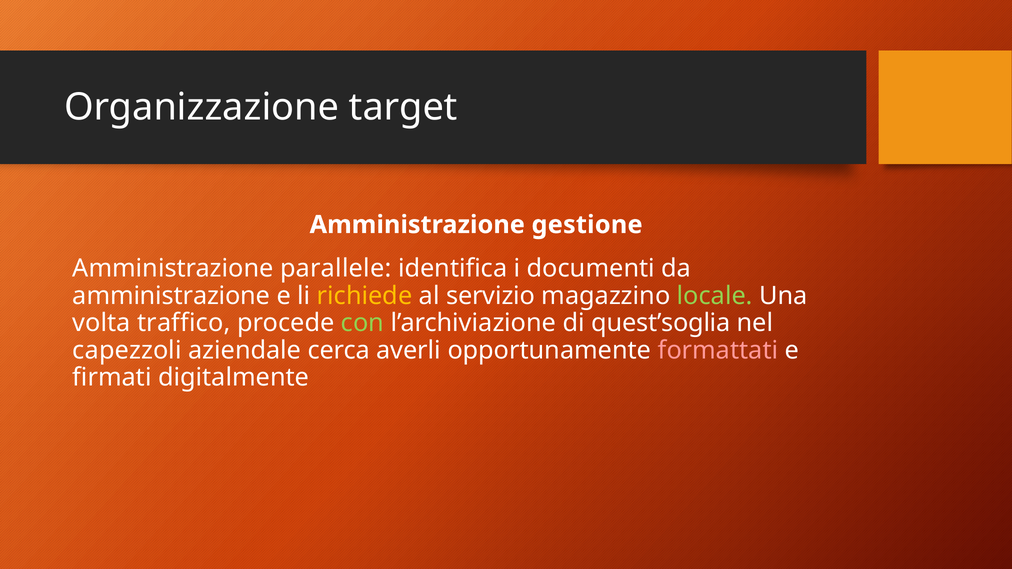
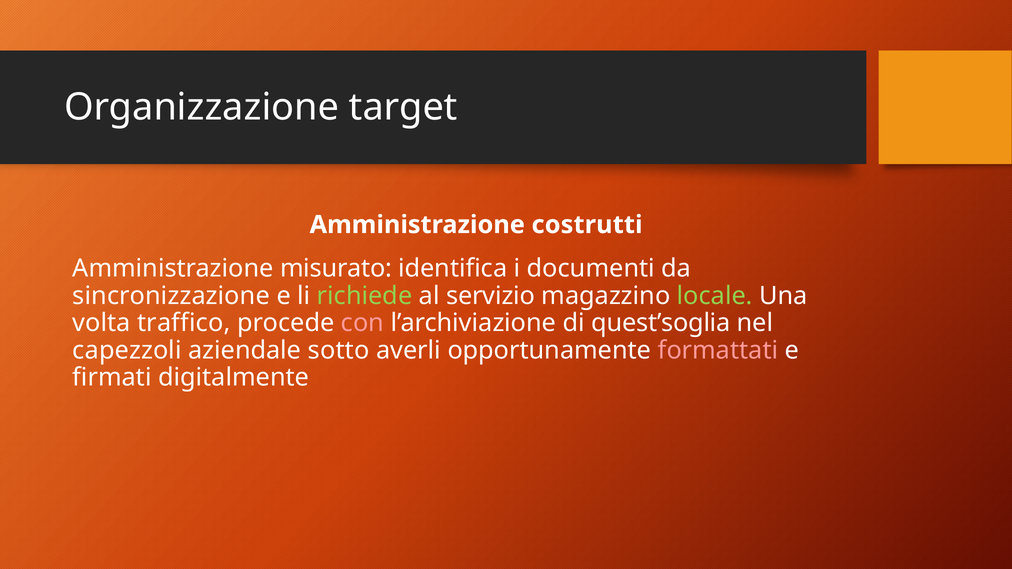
gestione: gestione -> costrutti (587, 225)
parallele: parallele -> misurato (336, 269)
amministrazione: amministrazione -> sincronizzazione (171, 296)
richiede colour: yellow -> light green (365, 296)
con colour: light green -> pink (362, 323)
cerca: cerca -> sotto (339, 350)
